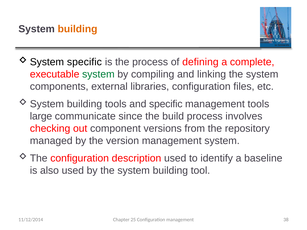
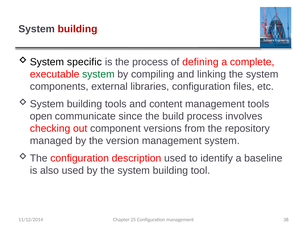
building colour: orange -> red (78, 29)
and specific: specific -> content (166, 104)
large: large -> open (41, 116)
